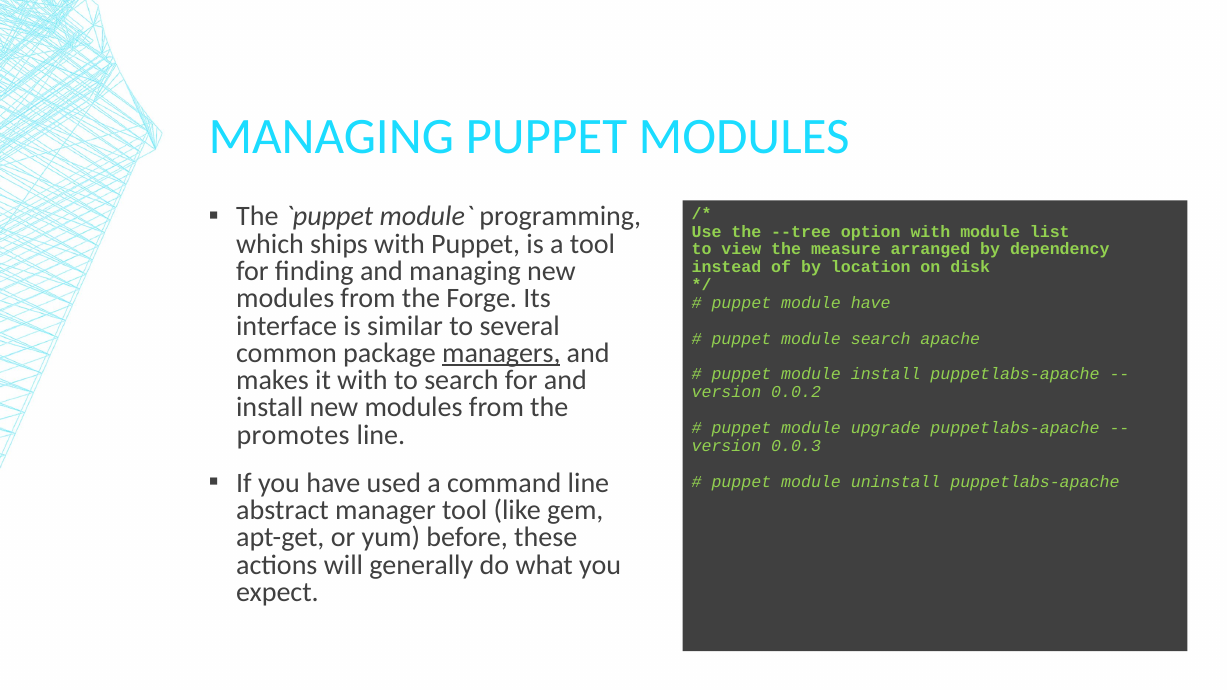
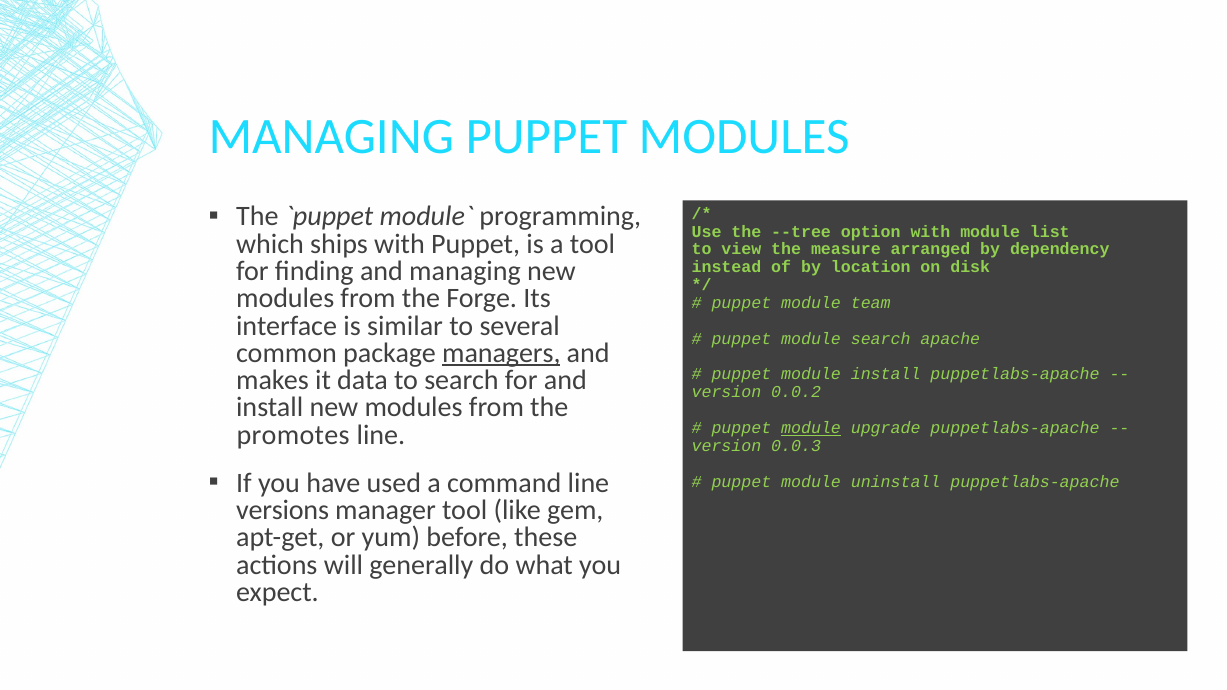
module have: have -> team (871, 303)
it with: with -> data (363, 380)
module underline: none -> present (811, 428)
abstract: abstract -> versions (283, 510)
